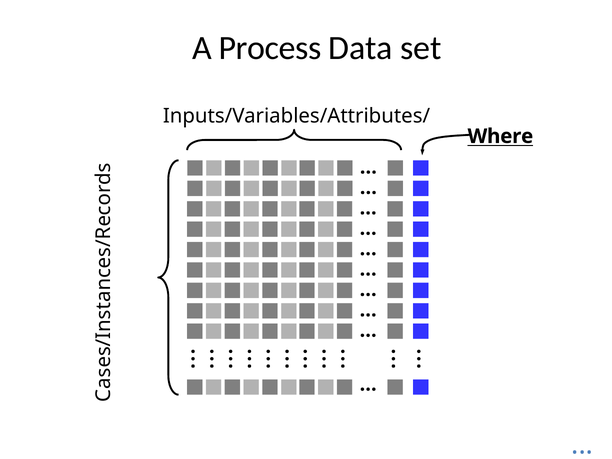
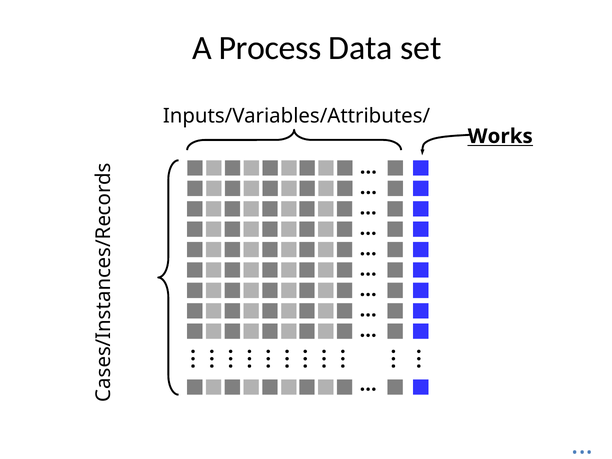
Where: Where -> Works (500, 136)
